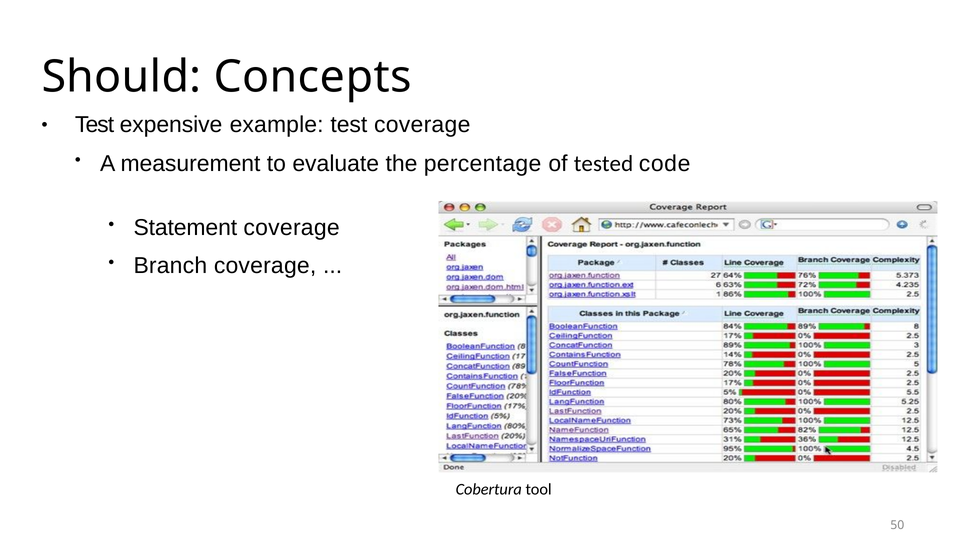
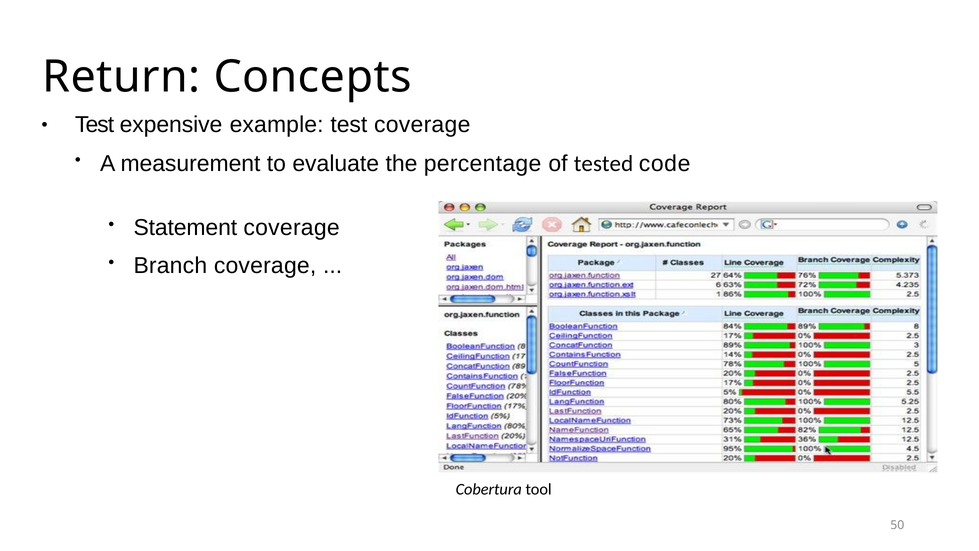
Should: Should -> Return (121, 77)
